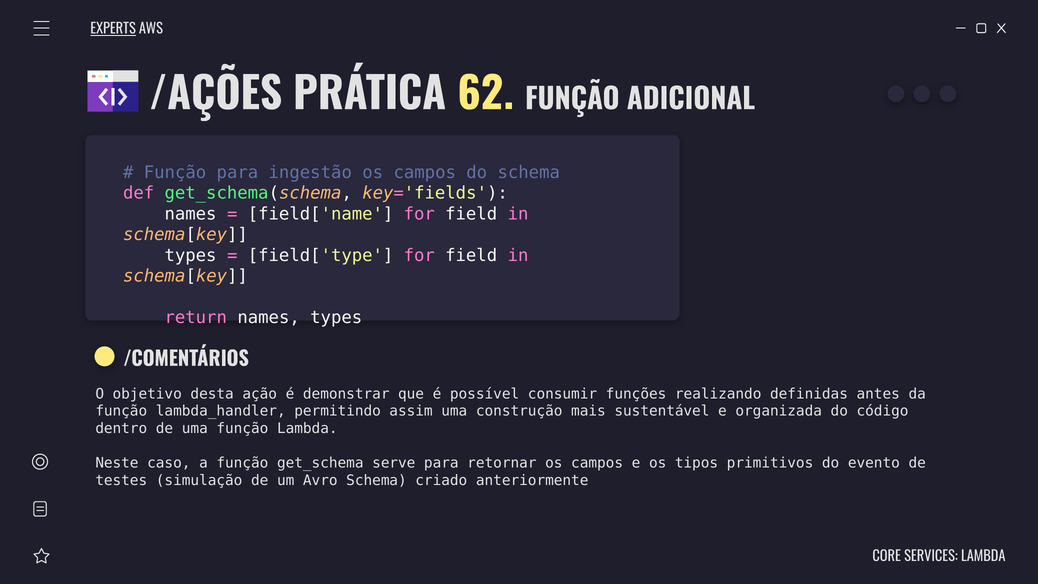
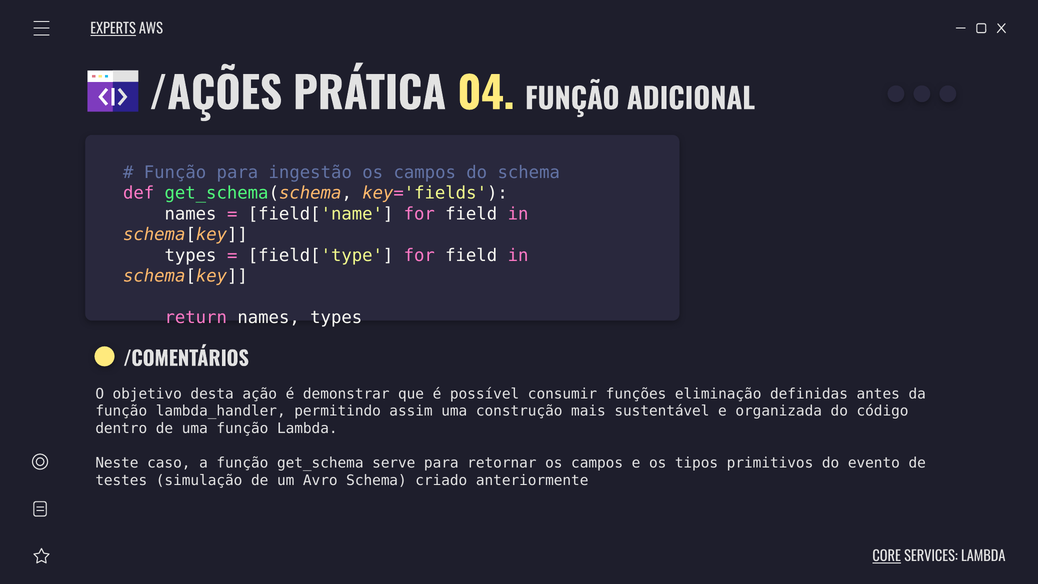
62: 62 -> 04 (486, 95)
realizando: realizando -> eliminação (718, 394)
CORE underline: none -> present (887, 557)
